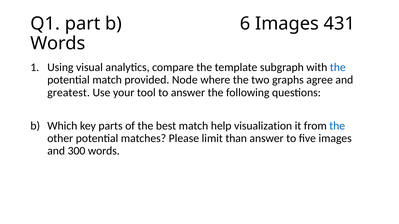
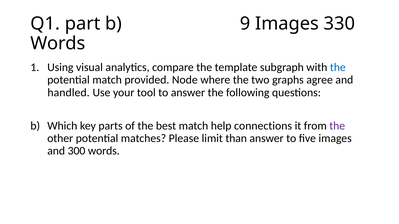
6: 6 -> 9 (245, 24)
431: 431 -> 330 (339, 24)
greatest: greatest -> handled (69, 93)
visualization: visualization -> connections (263, 126)
the colour: blue -> purple (337, 126)
